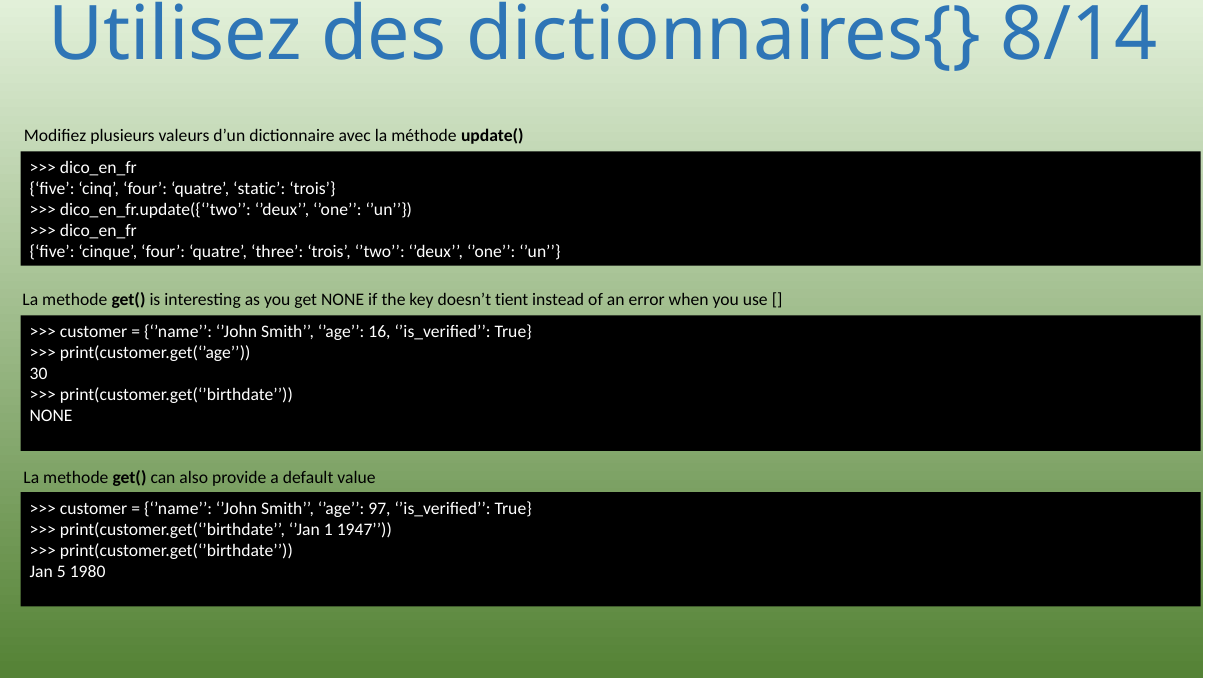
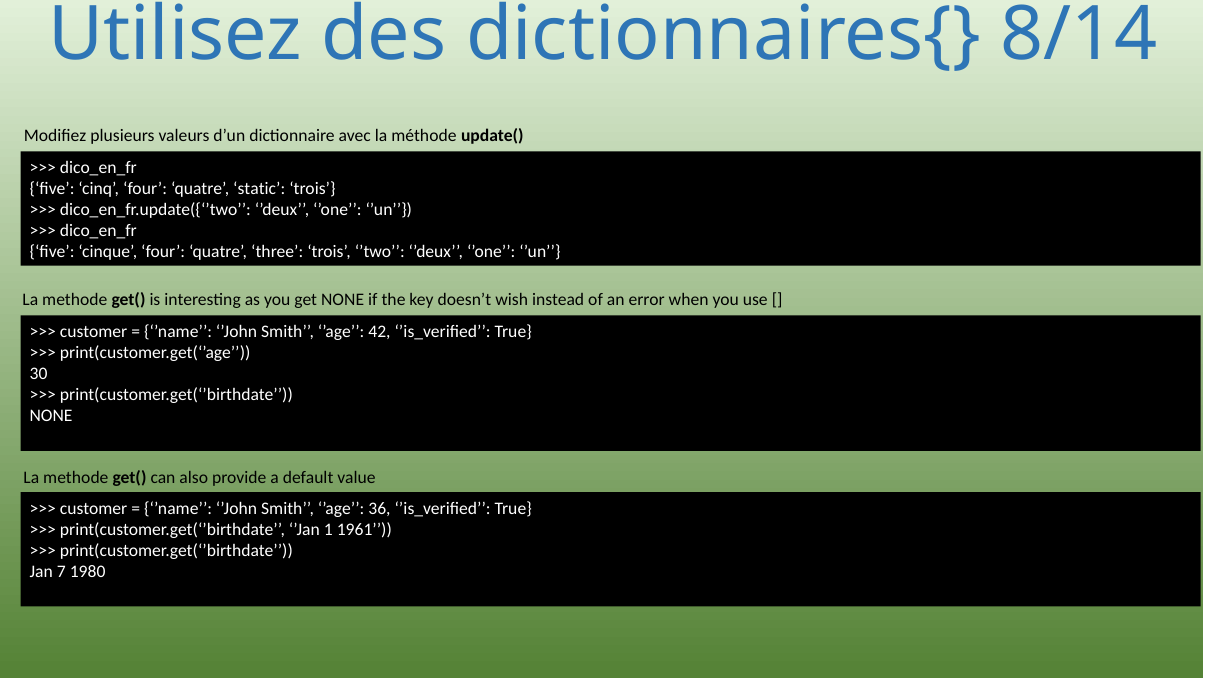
tient: tient -> wish (512, 300)
16: 16 -> 42 (379, 332)
97: 97 -> 36 (379, 509)
1947: 1947 -> 1961 (364, 530)
5: 5 -> 7 (61, 572)
